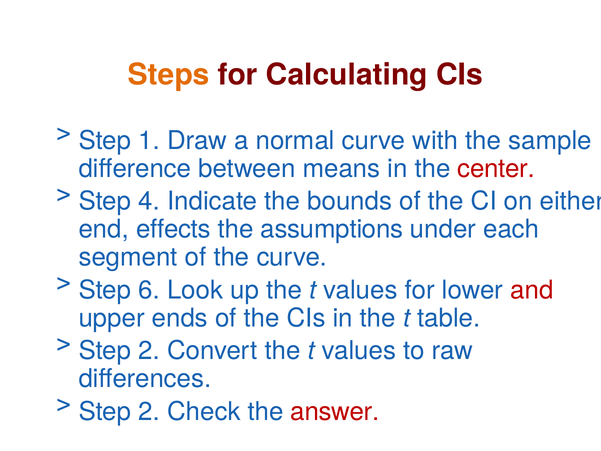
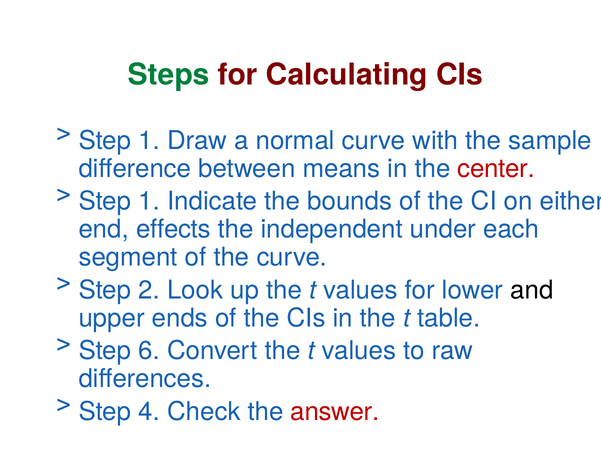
Steps colour: orange -> green (169, 75)
4: 4 -> 1 (149, 201)
assumptions: assumptions -> independent (332, 229)
6: 6 -> 2 (149, 290)
and colour: red -> black (532, 290)
2: 2 -> 6 (149, 351)
2: 2 -> 4 (149, 411)
